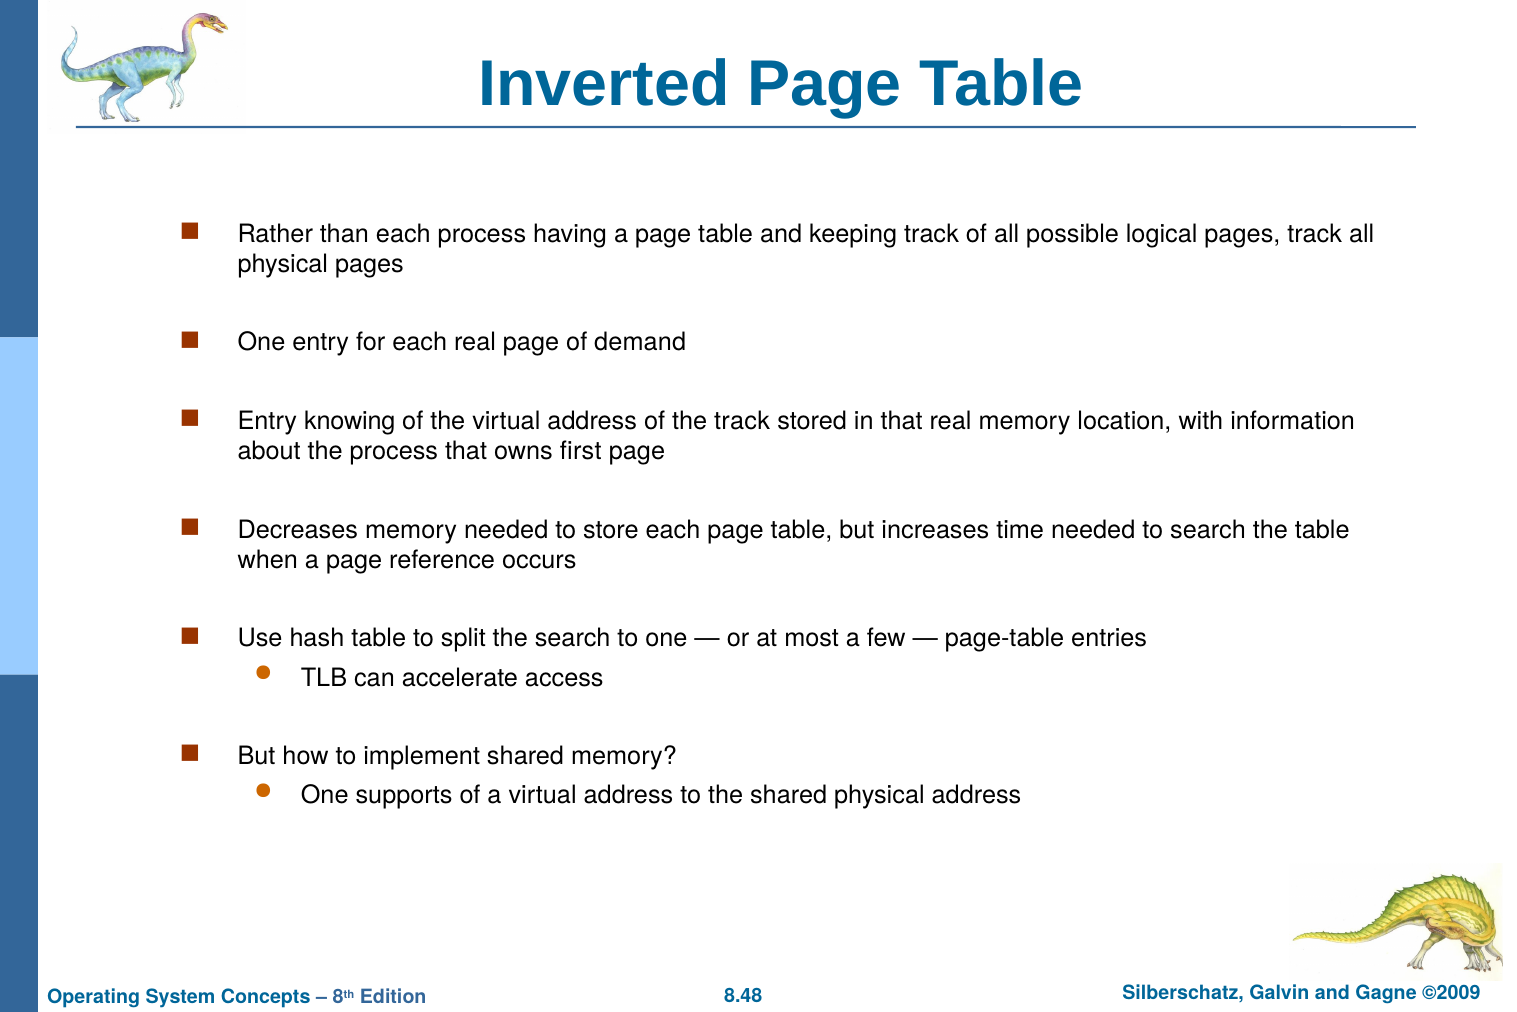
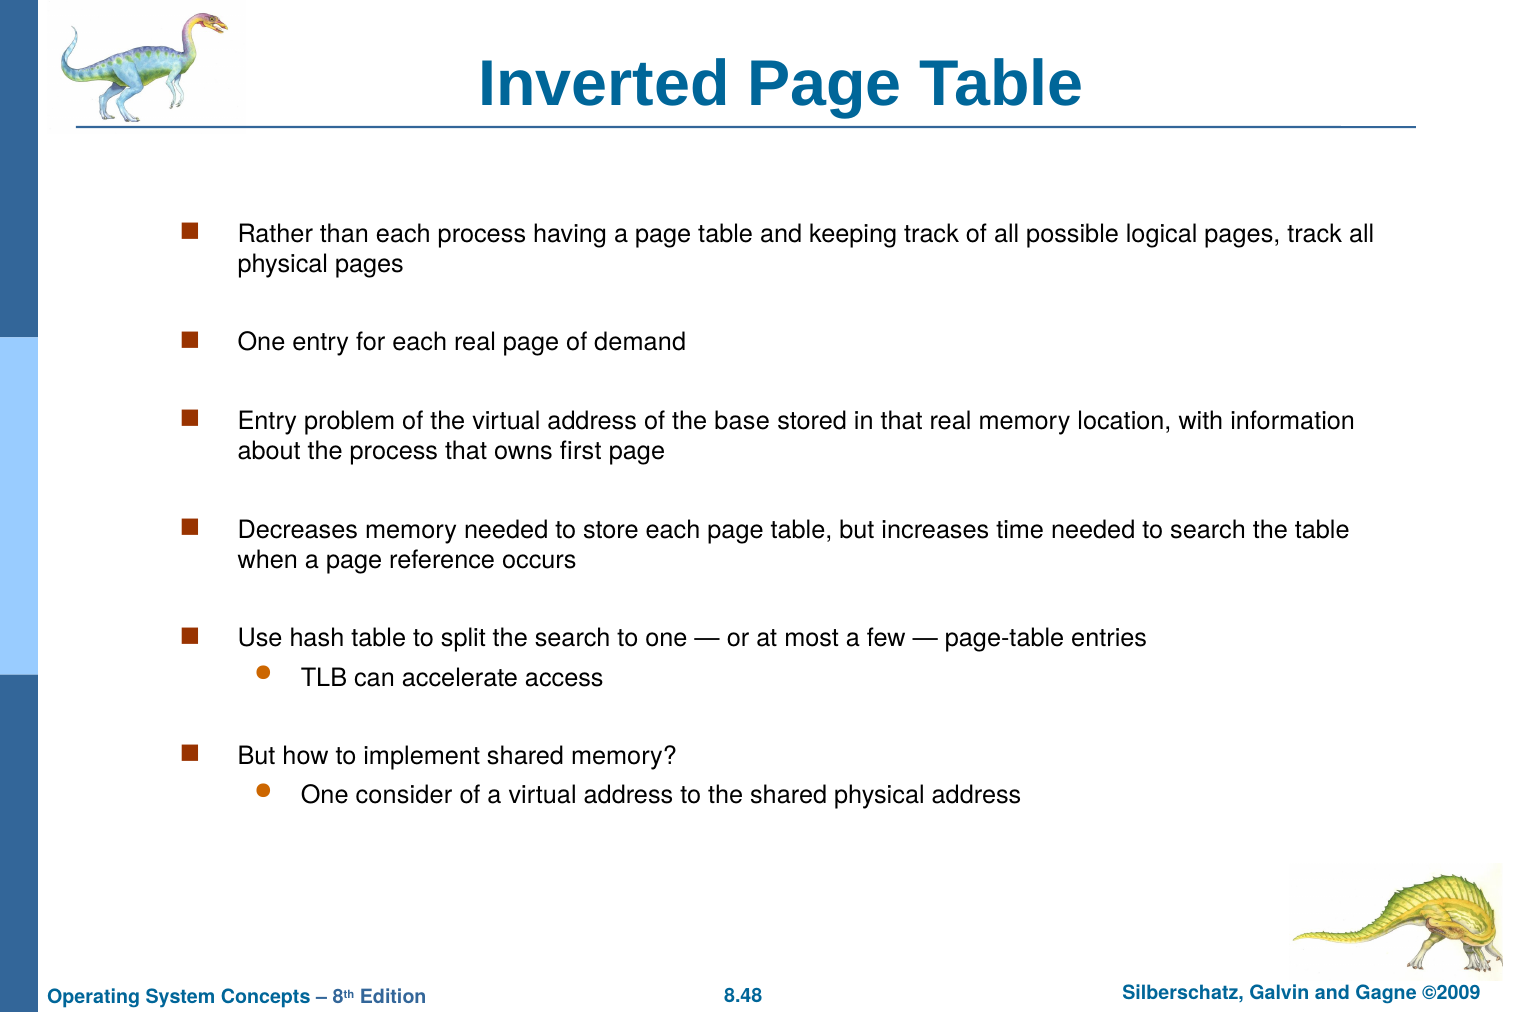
knowing: knowing -> problem (350, 421)
the track: track -> base (742, 421)
supports: supports -> consider (404, 795)
